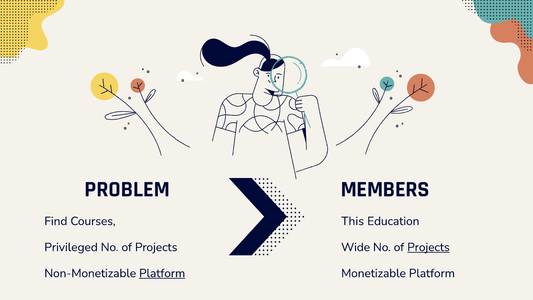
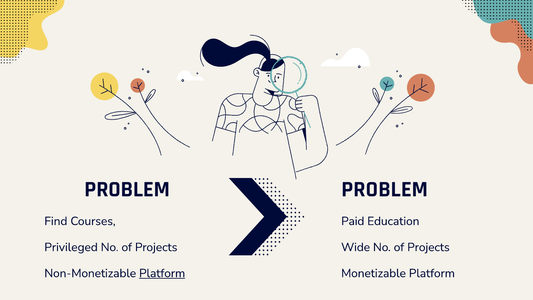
MEMBERS: MEMBERS -> PROBLEM (385, 189)
This: This -> Paid (353, 221)
Projects underline: present -> none (428, 247)
